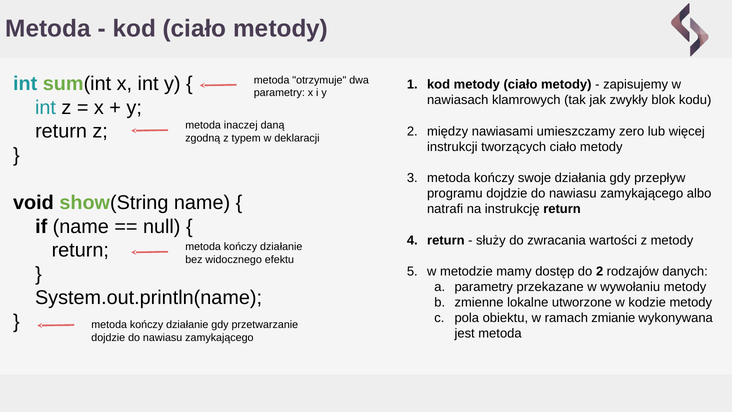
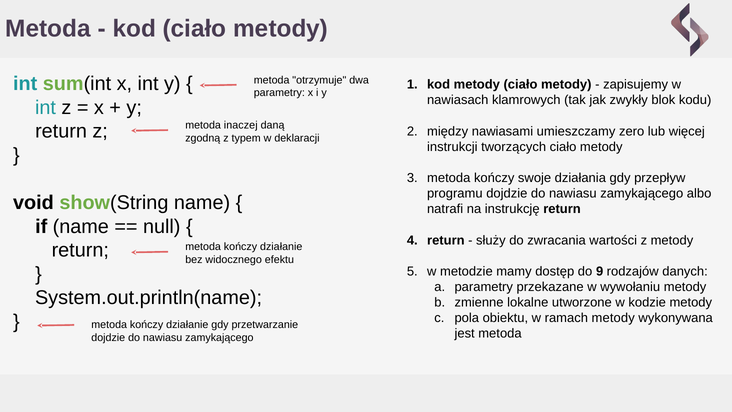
do 2: 2 -> 9 (600, 271)
ramach zmianie: zmianie -> metody (613, 318)
